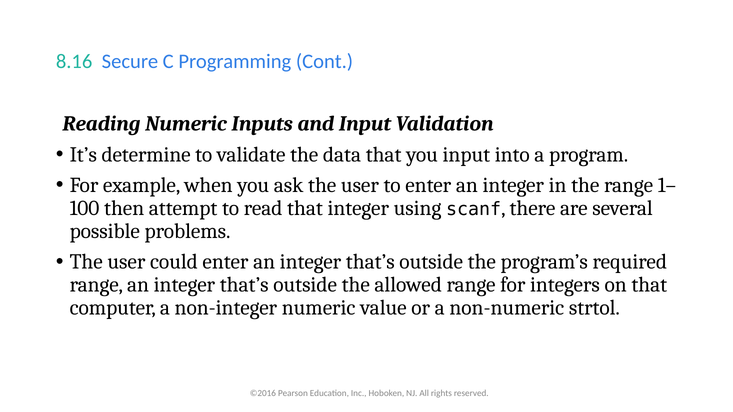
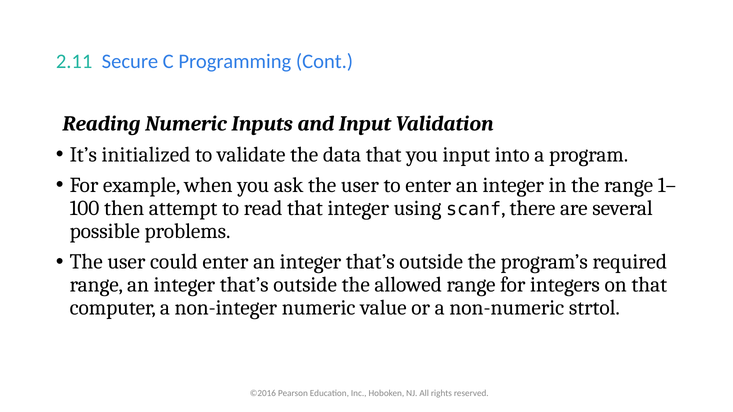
8.16: 8.16 -> 2.11 (74, 62)
determine: determine -> initialized (146, 155)
